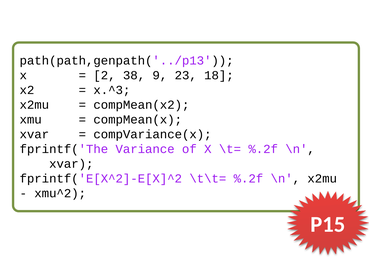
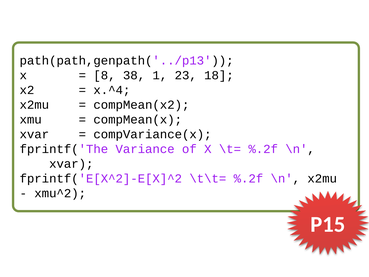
2: 2 -> 8 (104, 75)
9: 9 -> 1 (160, 75)
x.^3: x.^3 -> x.^4 (112, 90)
